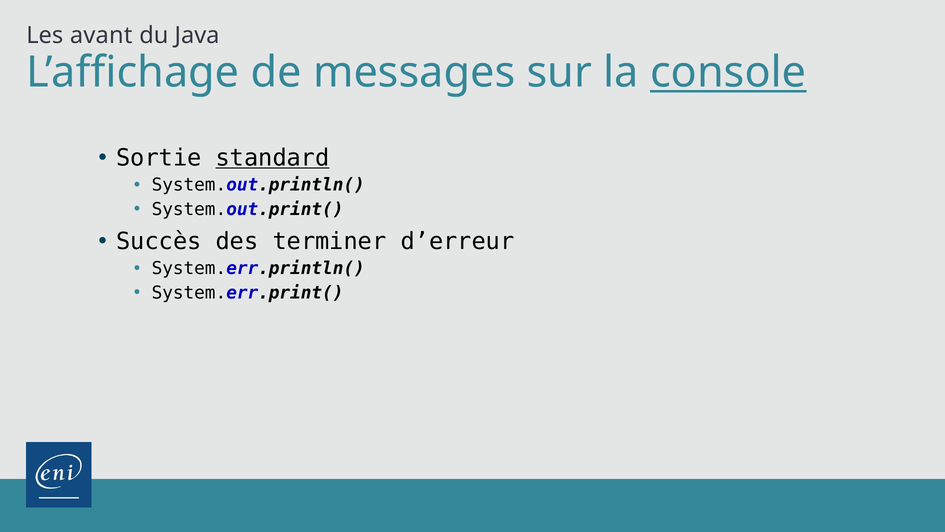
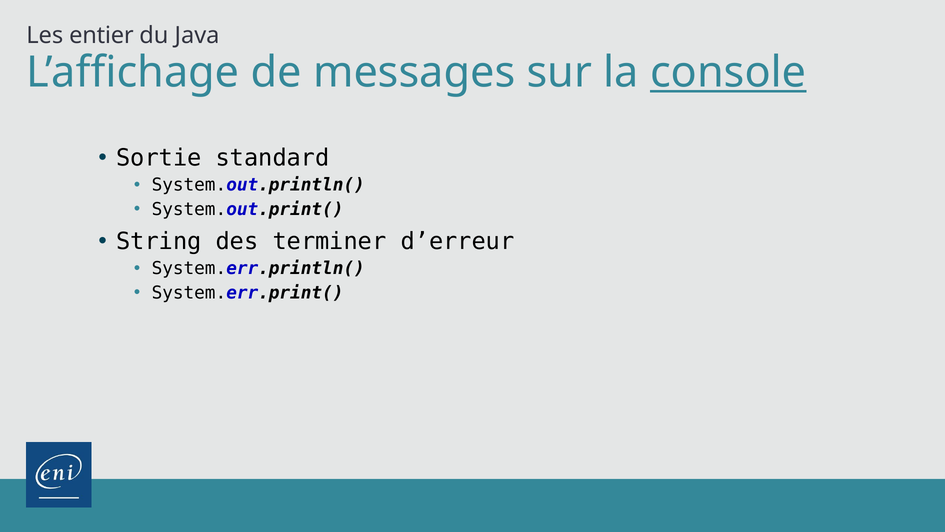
avant: avant -> entier (101, 35)
standard underline: present -> none (273, 158)
Succès: Succès -> String (159, 241)
